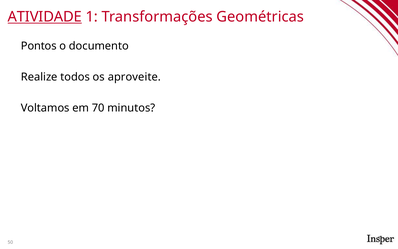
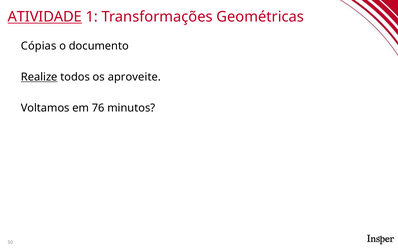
Pontos: Pontos -> Cópias (39, 46)
Realize underline: none -> present (39, 77)
70: 70 -> 76 (98, 108)
